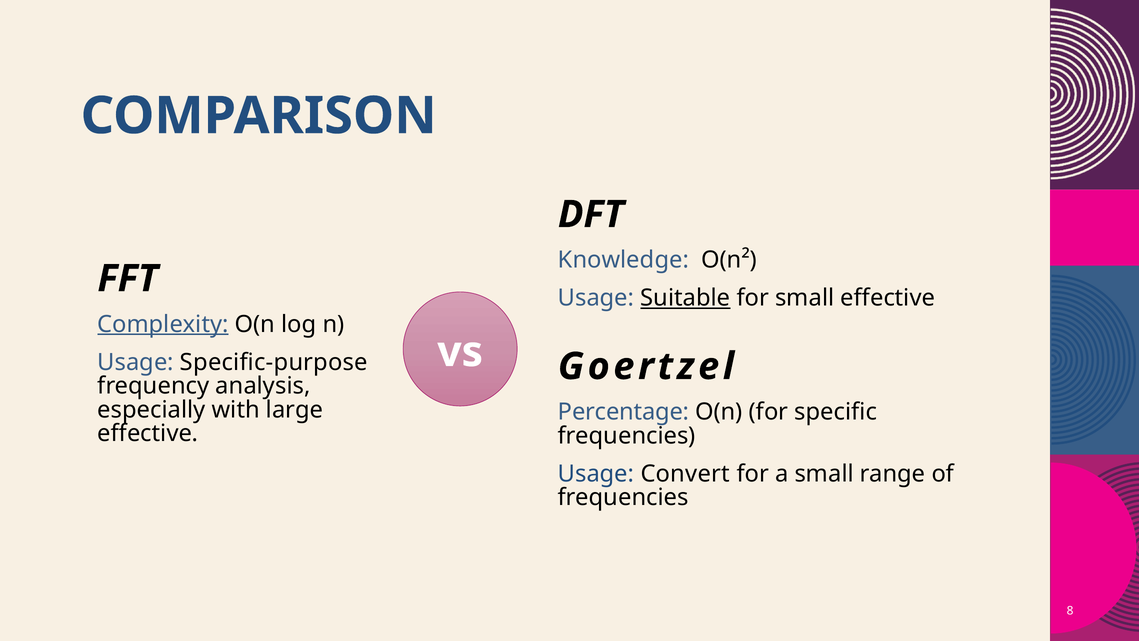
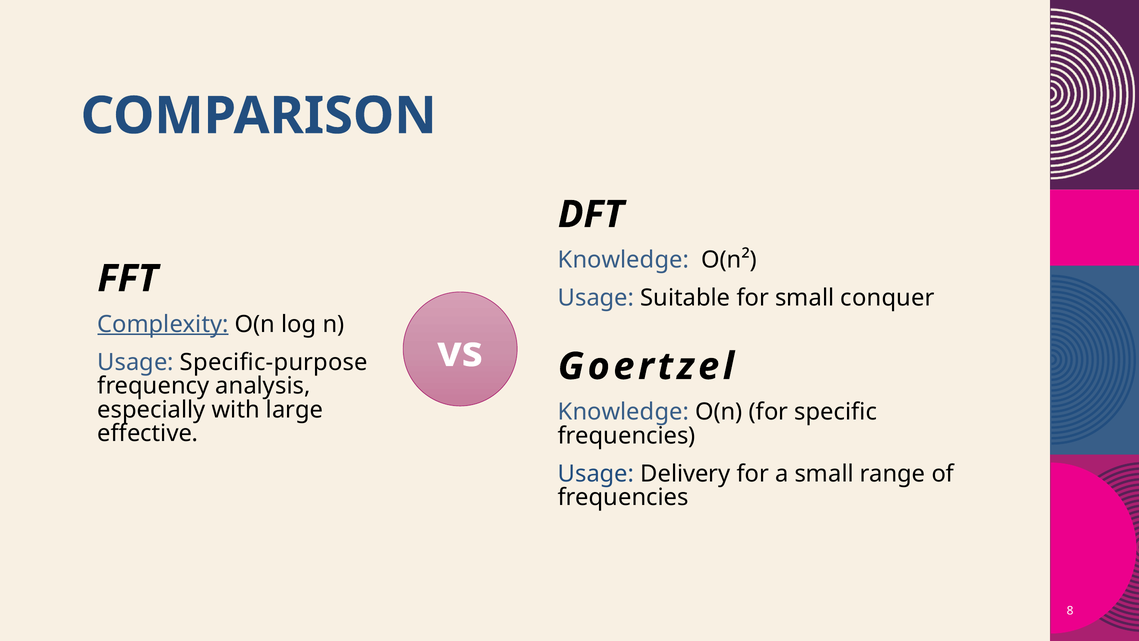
Suitable underline: present -> none (685, 298)
small effective: effective -> conquer (888, 298)
Percentage: Percentage -> Knowledge (623, 412)
Convert: Convert -> Delivery (685, 474)
